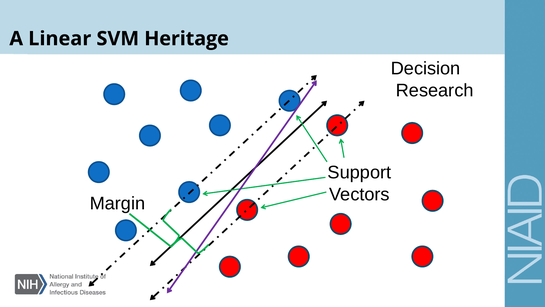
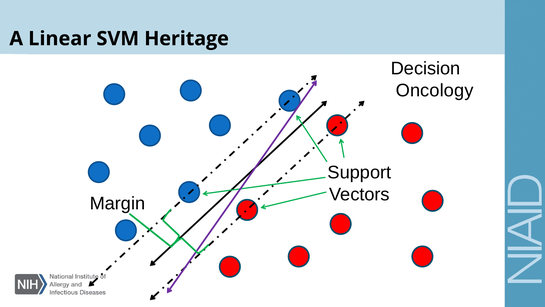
Research: Research -> Oncology (435, 90)
